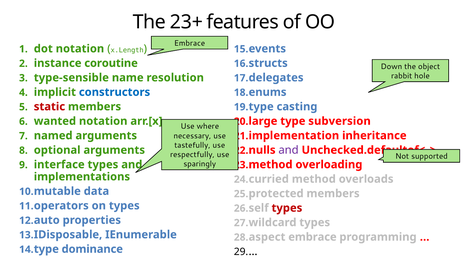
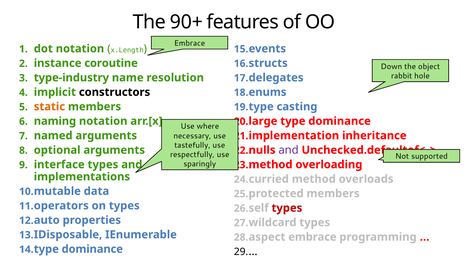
23+: 23+ -> 90+ (186, 22)
type-sensible: type-sensible -> type-industry (71, 78)
constructors colour: blue -> black (115, 92)
static colour: red -> orange (49, 107)
type subversion: subversion -> dominance (340, 121)
wanted: wanted -> naming (55, 121)
